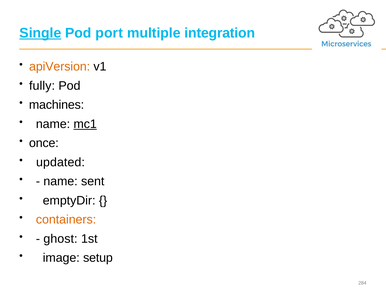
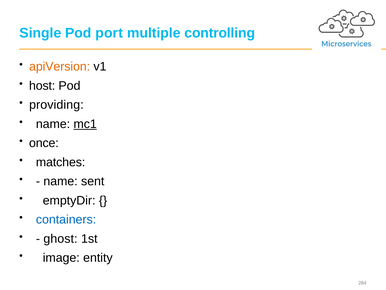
Single underline: present -> none (40, 33)
integration: integration -> controlling (220, 33)
fully: fully -> host (42, 86)
machines: machines -> providing (56, 105)
updated: updated -> matches (61, 162)
containers colour: orange -> blue (66, 219)
setup: setup -> entity (98, 257)
